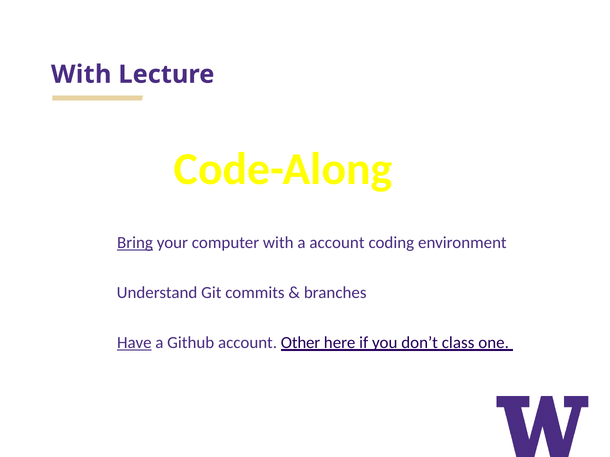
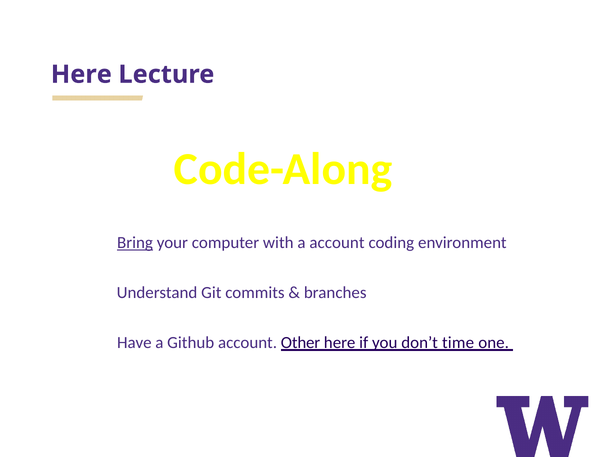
With: With -> Here (81, 74)
Have underline: present -> none (134, 343)
class: class -> time (458, 343)
